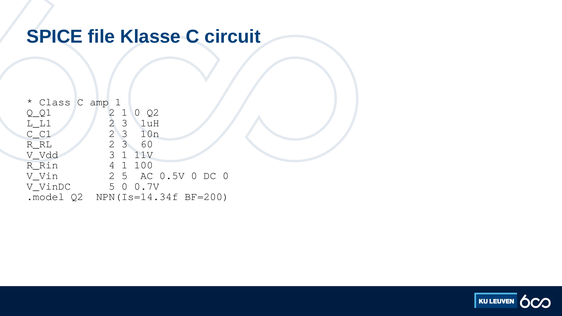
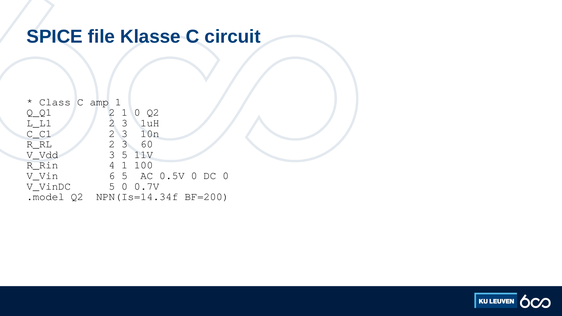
3 1: 1 -> 5 (125, 155)
V_Vin 2: 2 -> 6 (112, 176)
